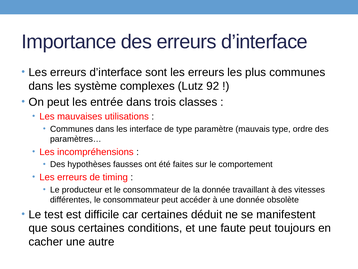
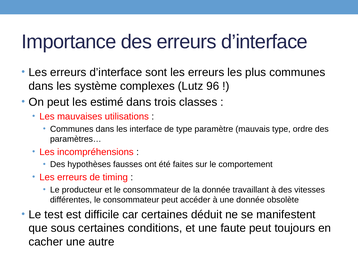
92: 92 -> 96 (213, 86)
entrée: entrée -> estimé (107, 102)
